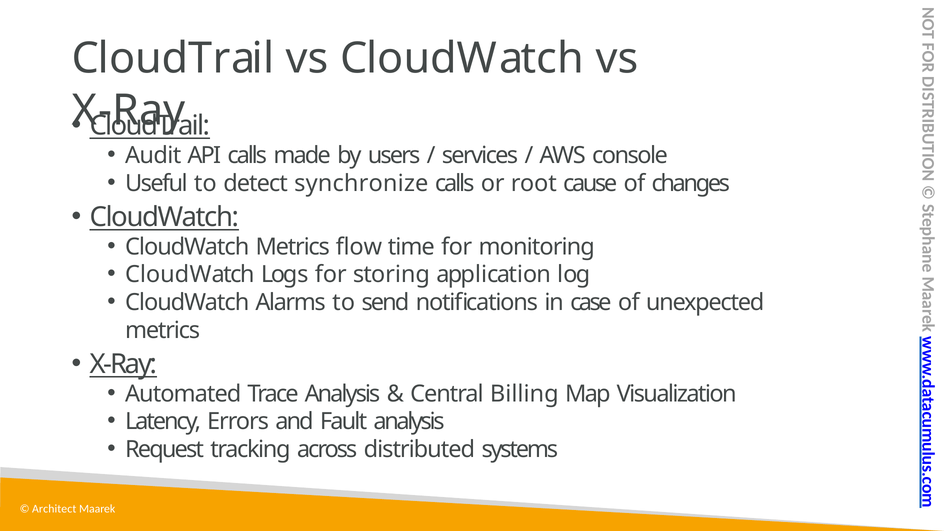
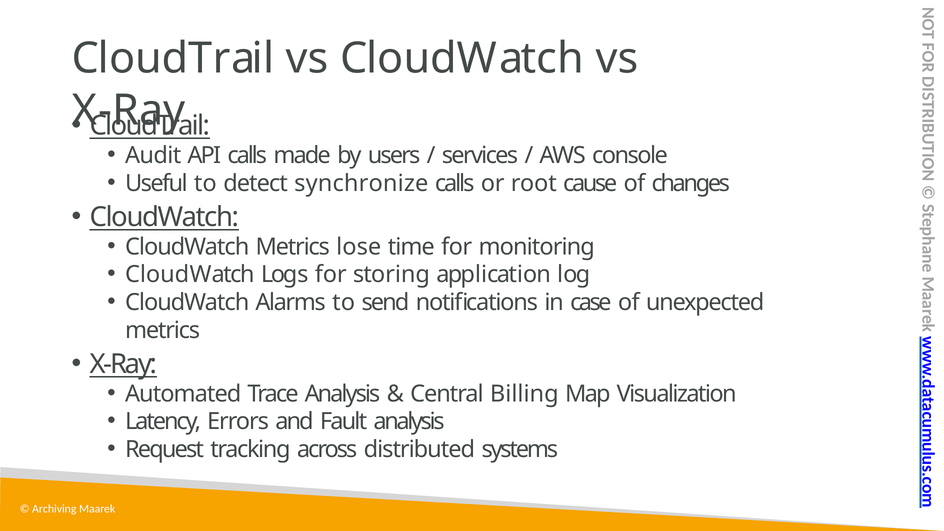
flow: flow -> lose (359, 247)
Architect: Architect -> Archiving (54, 509)
